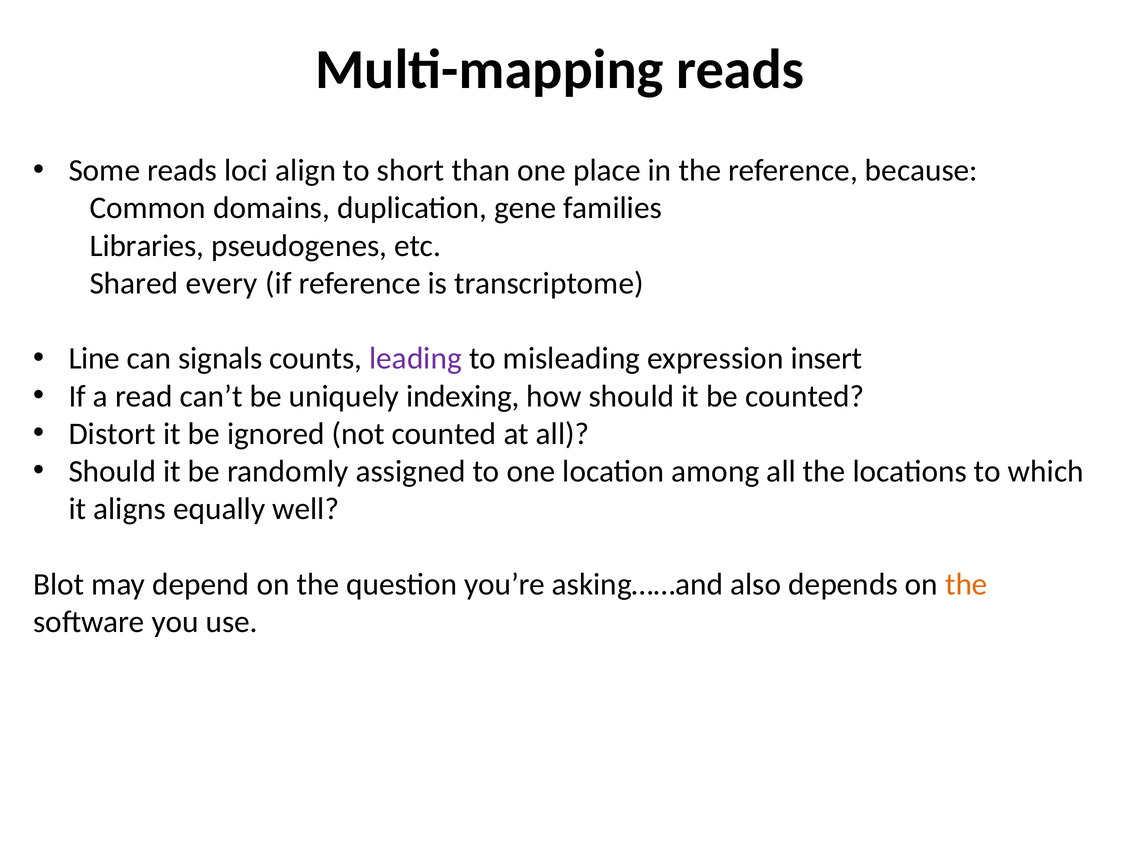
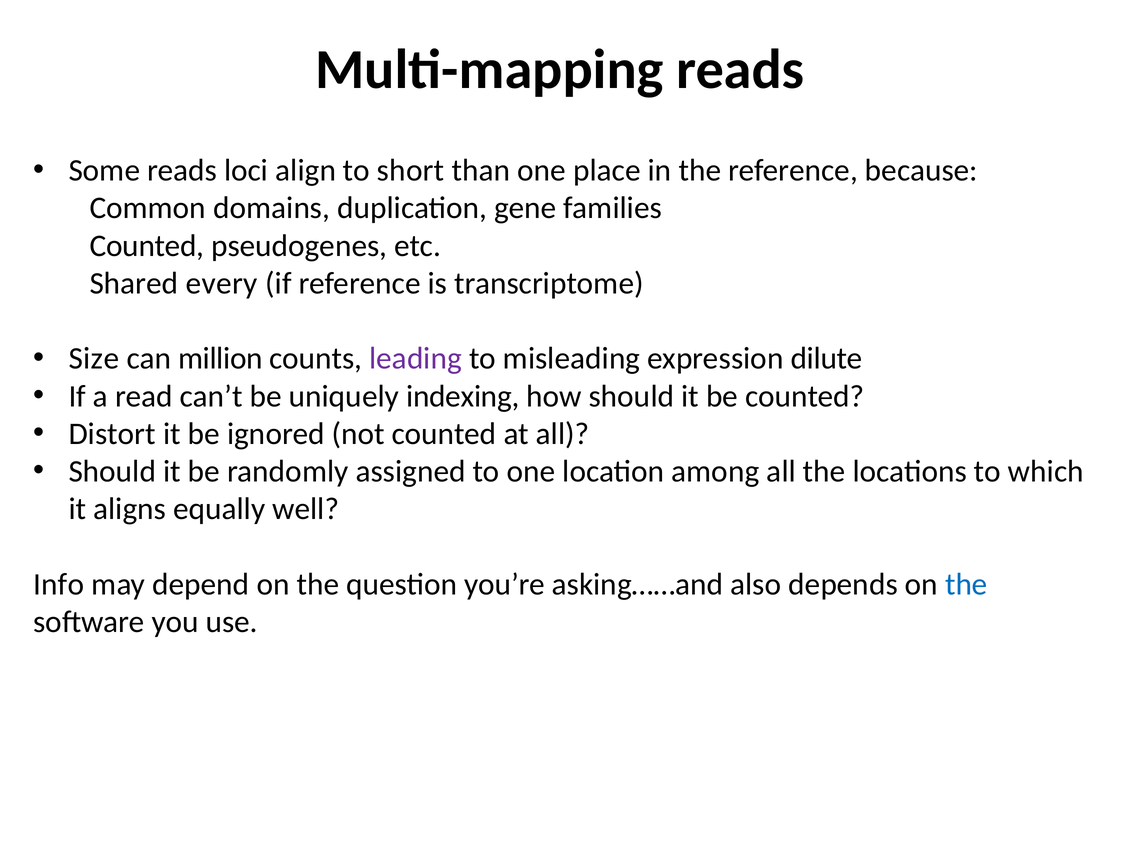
Libraries: Libraries -> Counted (147, 246)
Line: Line -> Size (94, 359)
signals: signals -> million (220, 359)
insert: insert -> dilute (827, 359)
Blot: Blot -> Info (59, 584)
the colour: orange -> blue (966, 584)
